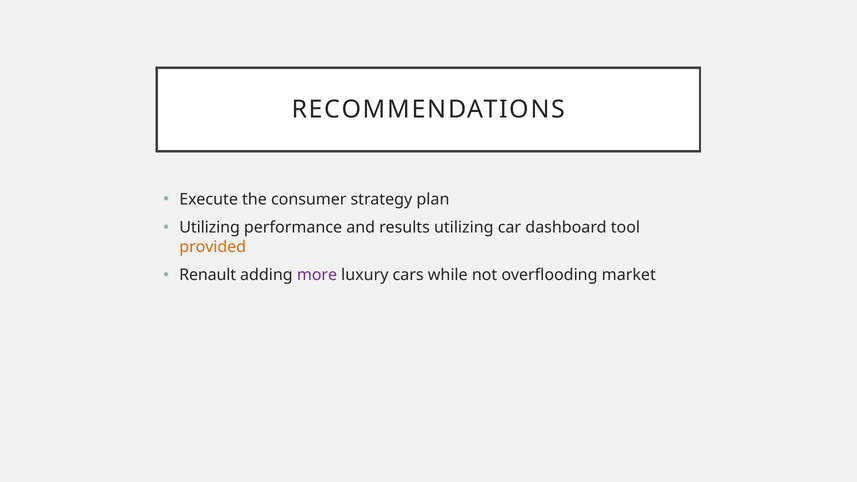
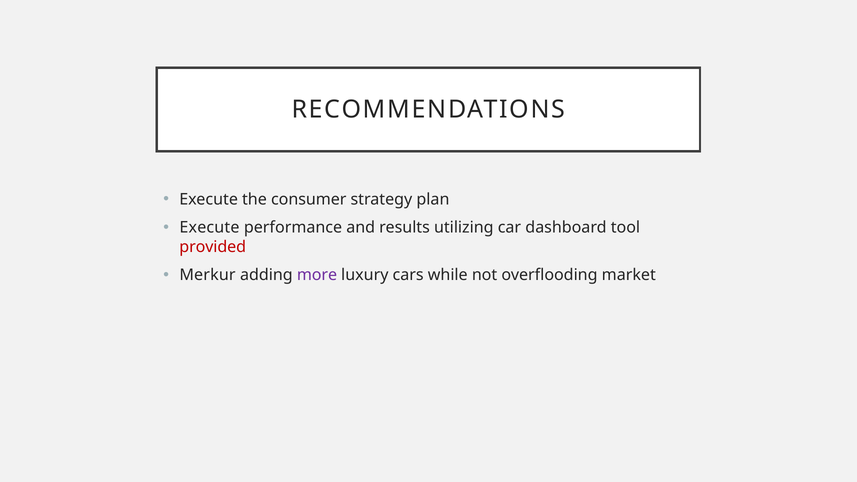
Utilizing: Utilizing -> Execute (209, 228)
provided colour: orange -> red (213, 247)
Renault: Renault -> Merkur (207, 275)
